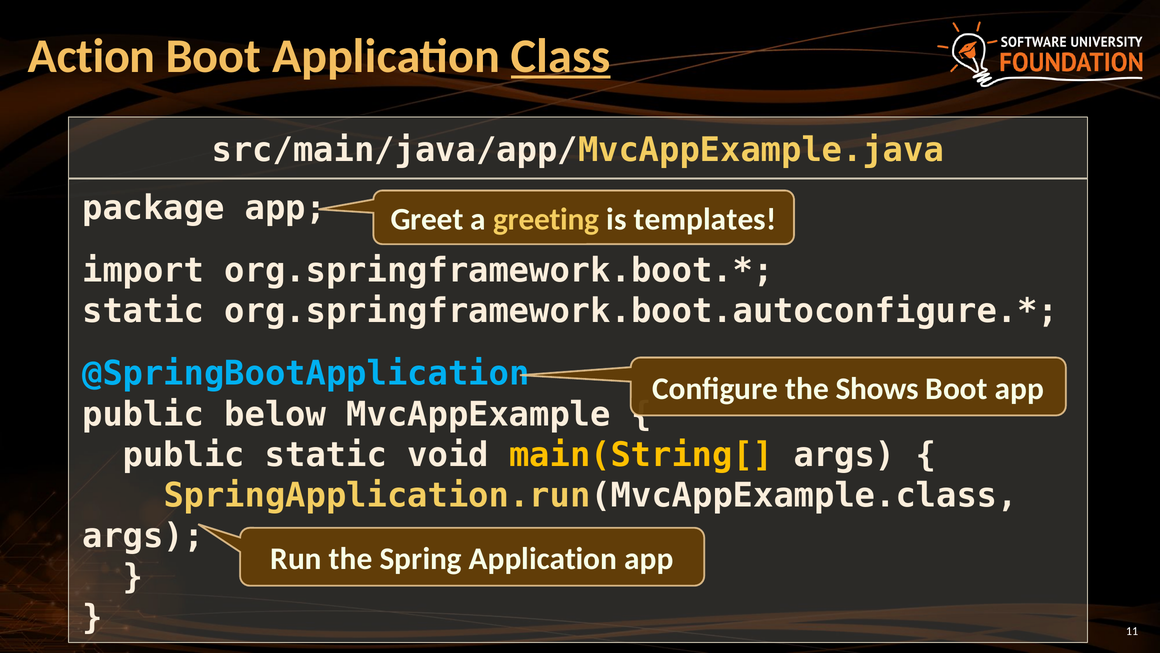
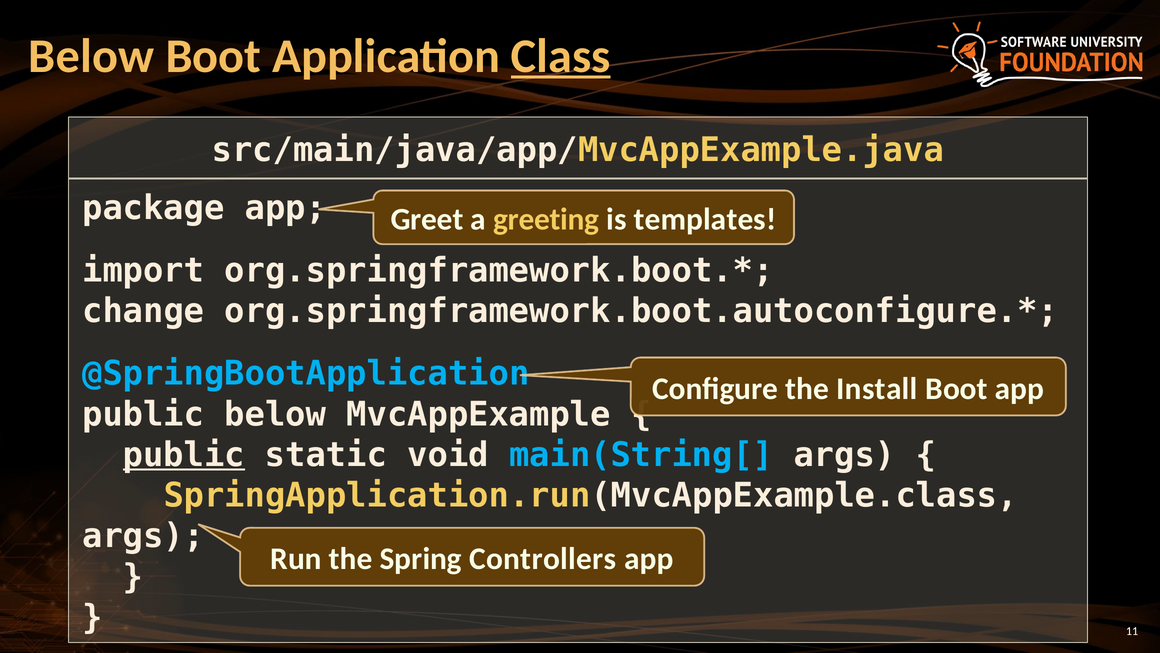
Action: Action -> Below (91, 56)
static: static -> change (143, 311)
Shows: Shows -> Install (877, 388)
public underline: none -> present (184, 455)
main(String[ colour: yellow -> light blue (641, 455)
Spring Application: Application -> Controllers (543, 559)
